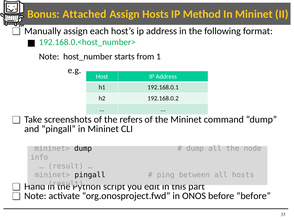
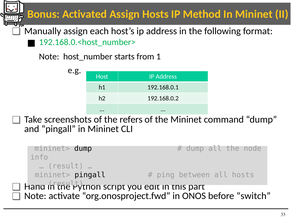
Attached: Attached -> Activated (85, 14)
before before: before -> switch (254, 196)
